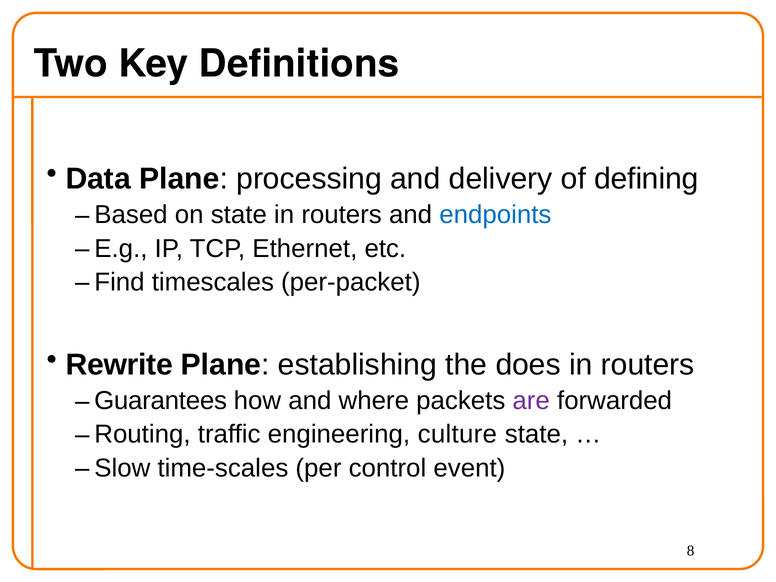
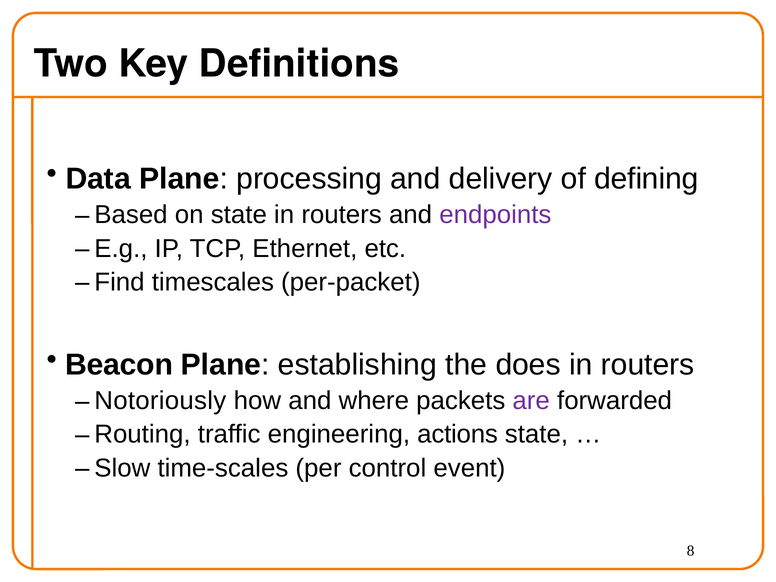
endpoints colour: blue -> purple (495, 215)
Rewrite: Rewrite -> Beacon (119, 365)
Guarantees: Guarantees -> Notoriously (160, 401)
culture: culture -> actions (458, 434)
